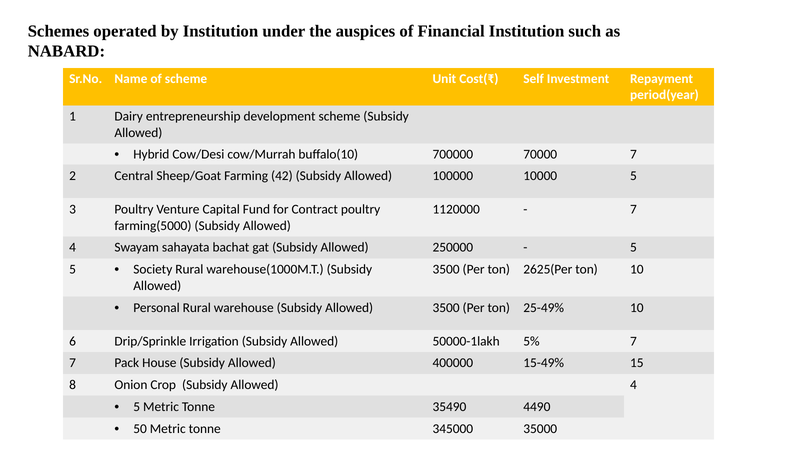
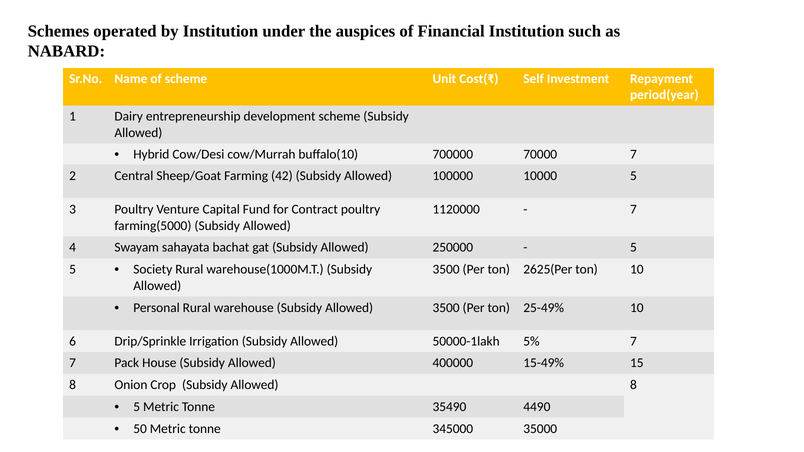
Allowed 4: 4 -> 8 (633, 385)
